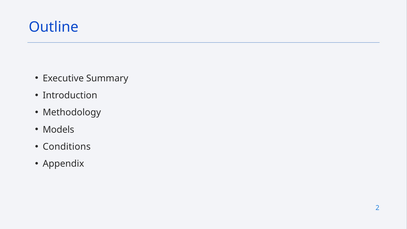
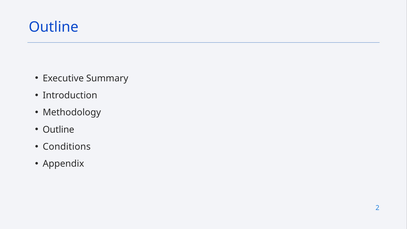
Models: Models -> Outline (58, 130)
